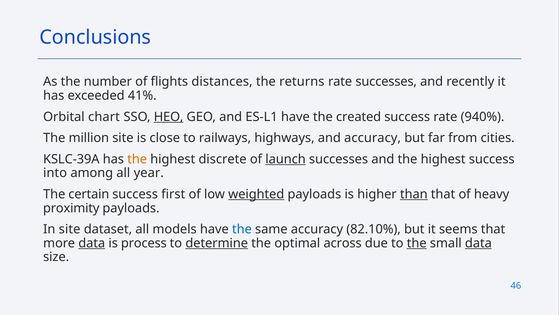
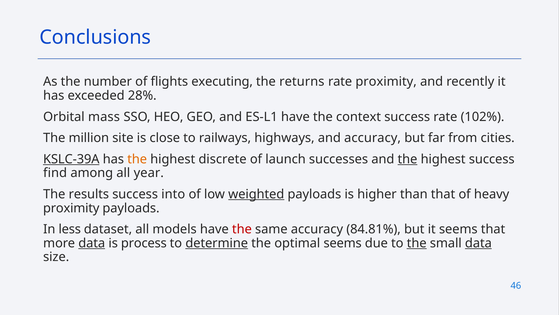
distances: distances -> executing (222, 82)
rate successes: successes -> proximity (386, 82)
41%: 41% -> 28% (142, 95)
chart: chart -> mass (104, 117)
HEO underline: present -> none (169, 117)
created: created -> context (359, 117)
940%: 940% -> 102% (483, 117)
KSLC-39A underline: none -> present (71, 159)
launch underline: present -> none (286, 159)
the underline: none -> present (408, 159)
into: into -> find (55, 173)
certain: certain -> results (89, 194)
first: first -> into (173, 194)
than underline: present -> none (414, 194)
In site: site -> less (70, 229)
the colour: blue -> red (242, 229)
82.10%: 82.10% -> 84.81% (374, 229)
optimal across: across -> seems (343, 243)
